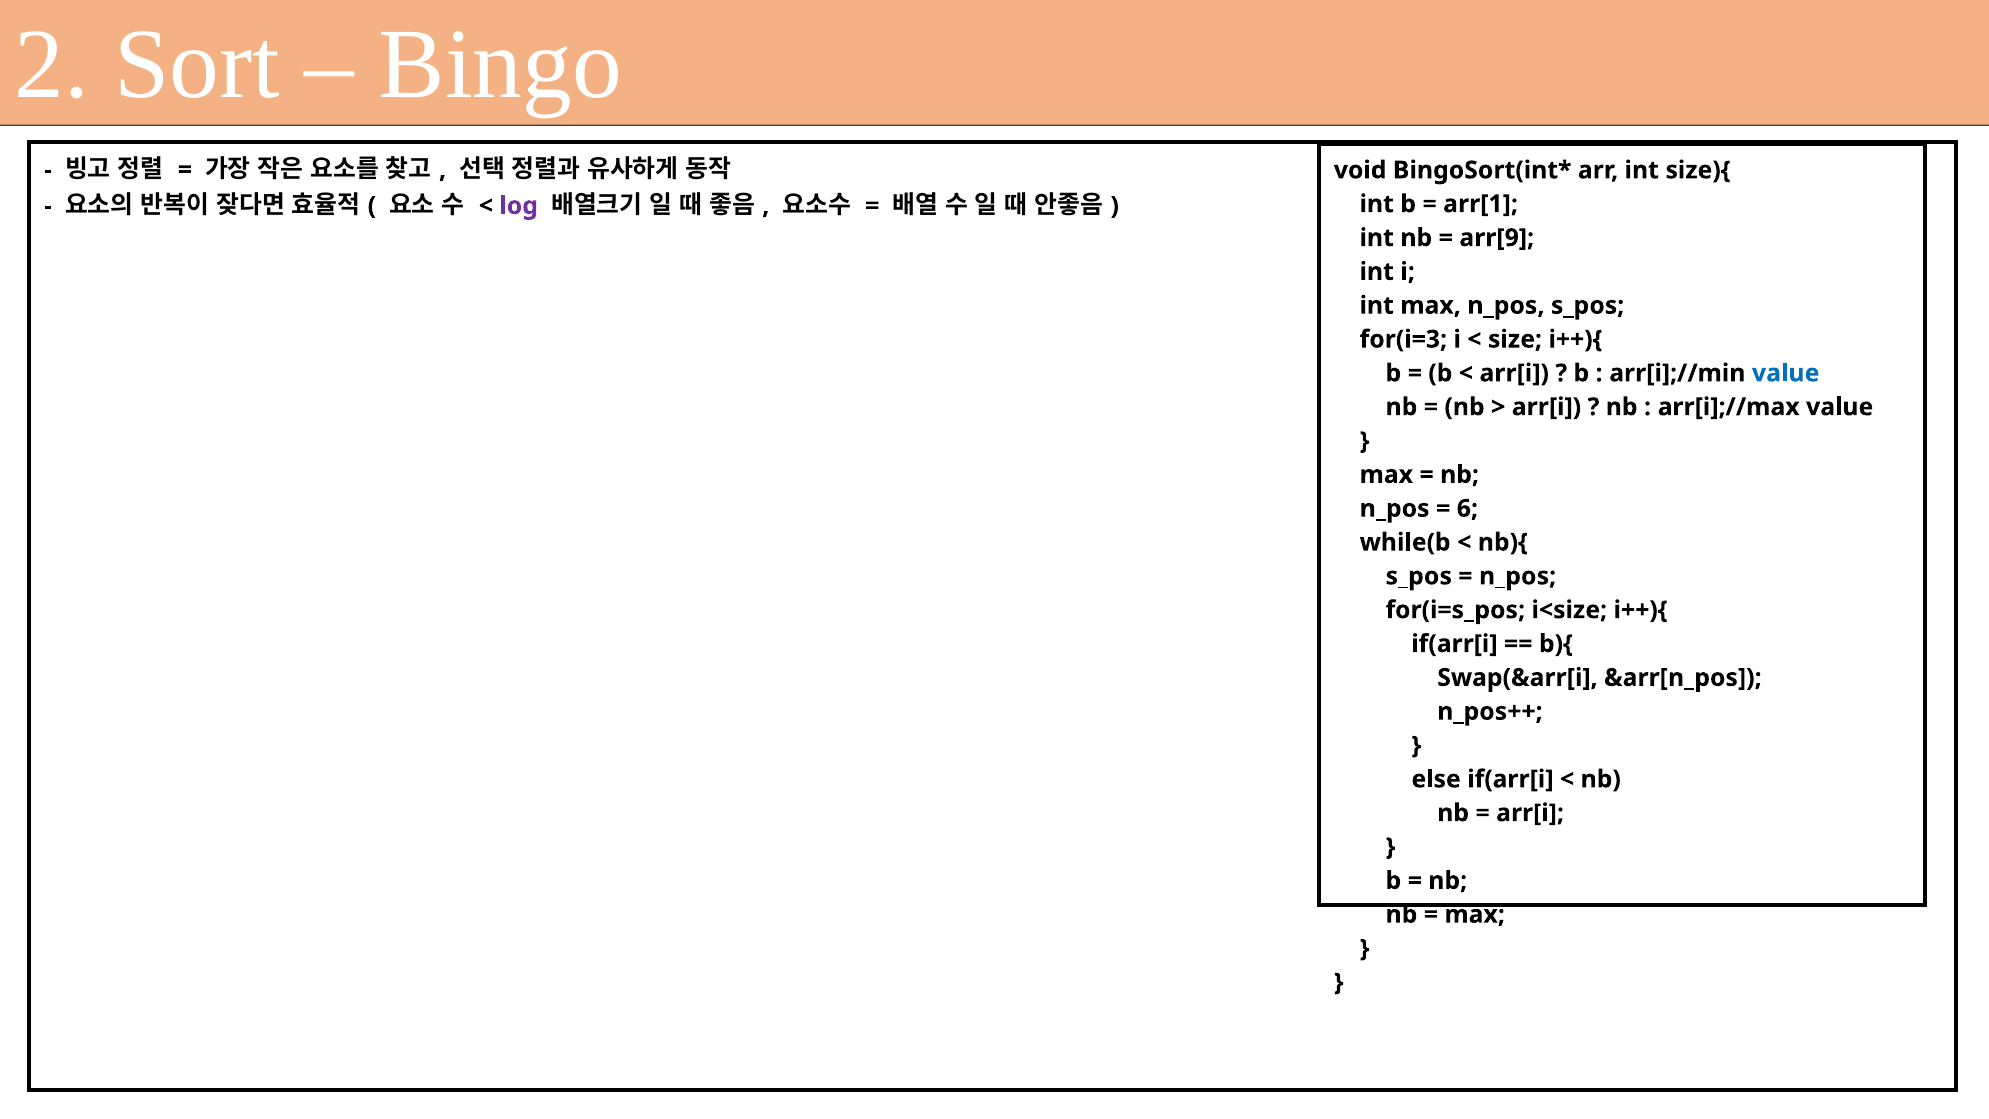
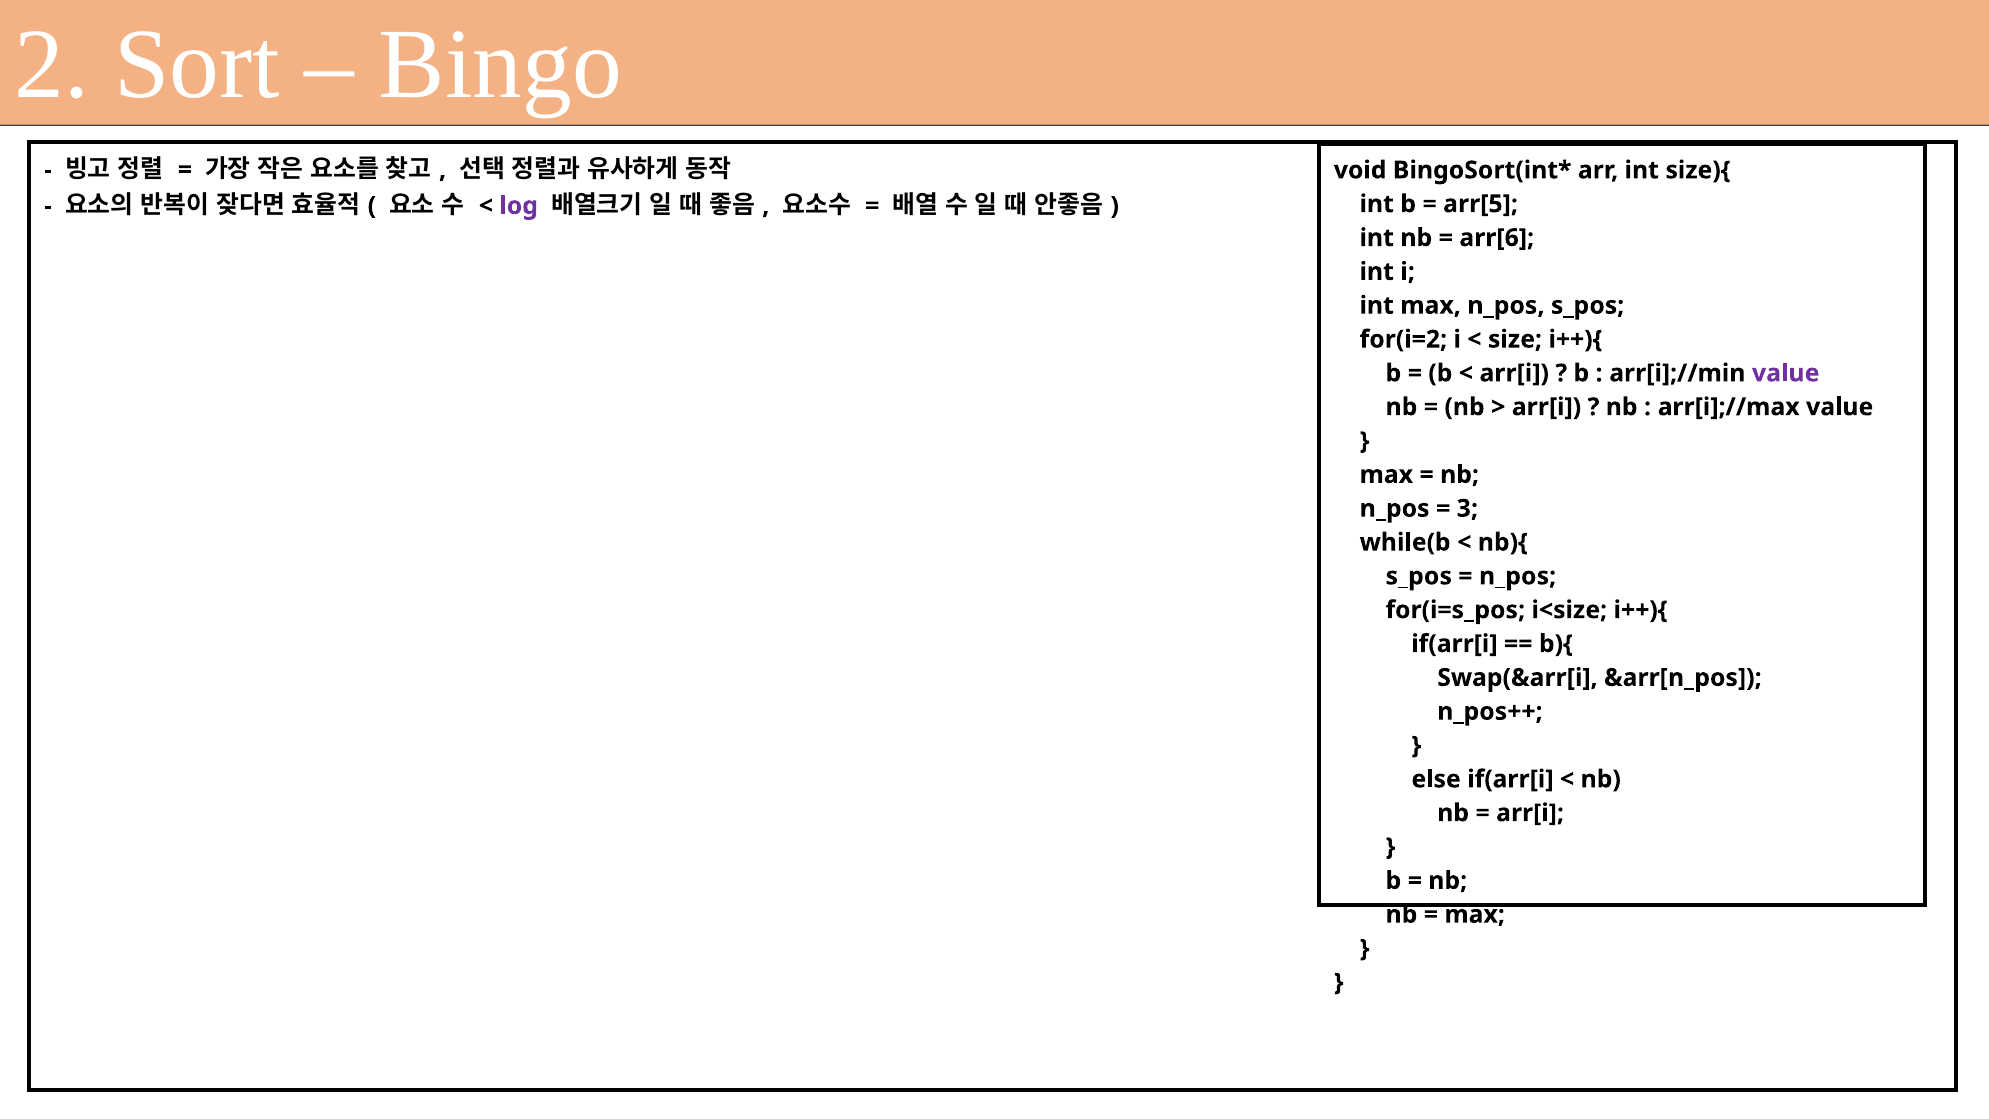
arr[1: arr[1 -> arr[5 (1481, 204)
arr[9: arr[9 -> arr[6 (1497, 238)
for(i=3: for(i=3 -> for(i=2 (1403, 339)
value colour: blue -> purple (1786, 373)
6: 6 -> 3 (1467, 508)
